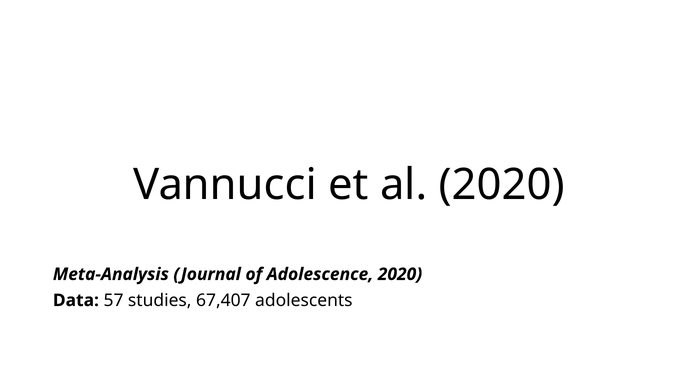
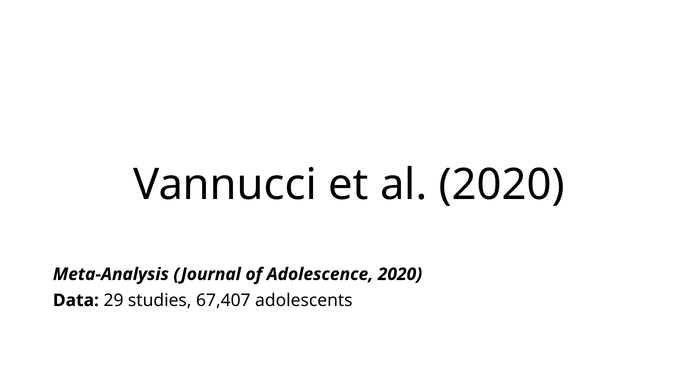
57: 57 -> 29 (114, 301)
